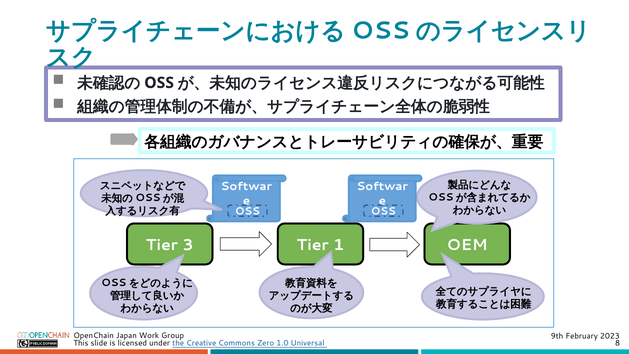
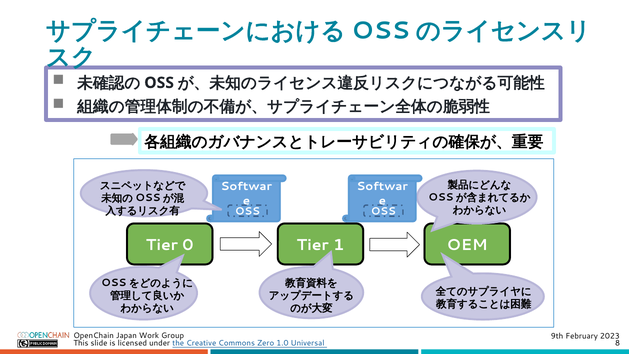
3: 3 -> 0 (188, 245)
